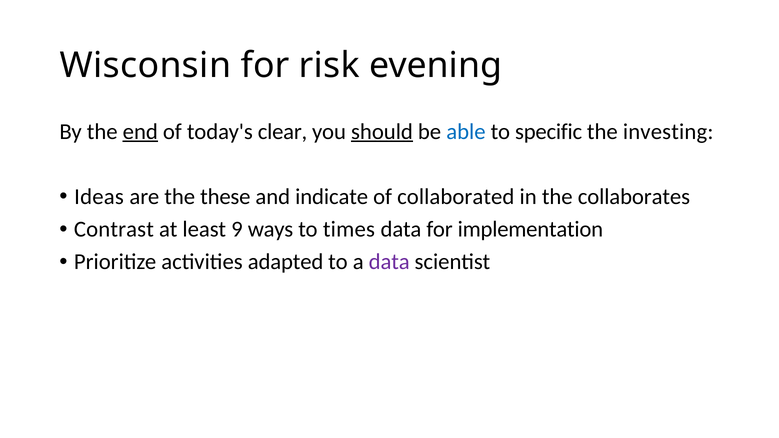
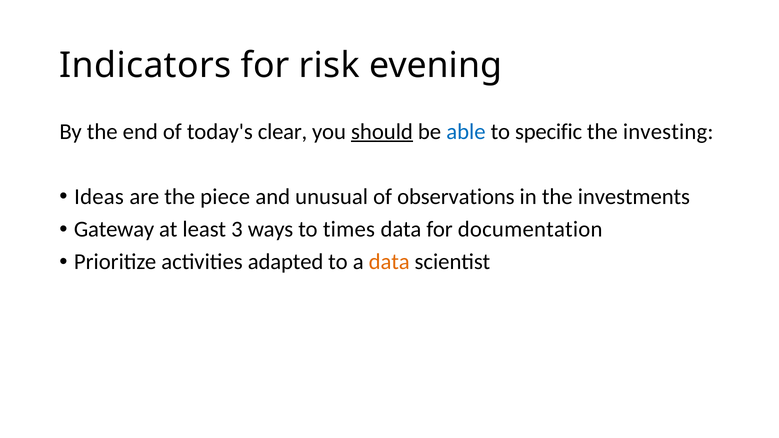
Wisconsin: Wisconsin -> Indicators (145, 65)
end underline: present -> none (140, 132)
these: these -> piece (225, 197)
indicate: indicate -> unusual (332, 197)
collaborated: collaborated -> observations (456, 197)
collaborates: collaborates -> investments (634, 197)
Contrast: Contrast -> Gateway (114, 229)
9: 9 -> 3 (237, 229)
implementation: implementation -> documentation (530, 229)
data colour: purple -> orange (389, 262)
